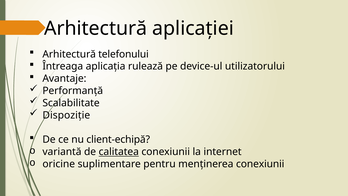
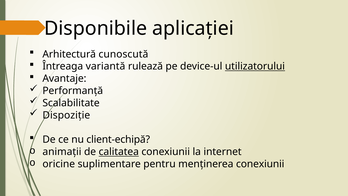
Arhitectură: Arhitectură -> Disponibile (96, 28)
telefonului: telefonului -> cunoscută (123, 54)
aplicația: aplicația -> variantă (106, 66)
utilizatorului underline: none -> present (255, 66)
variantă: variantă -> animații (62, 152)
